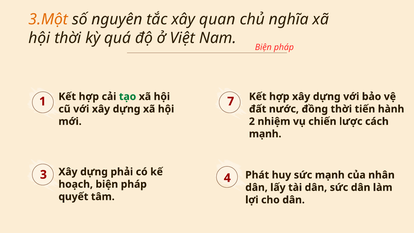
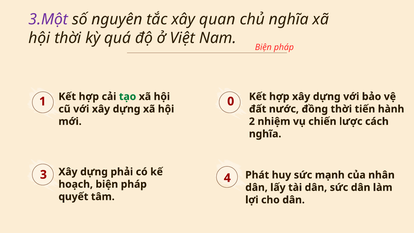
3.Một colour: orange -> purple (48, 19)
7: 7 -> 0 (231, 101)
mạnh: mạnh -> nghĩa (265, 134)
